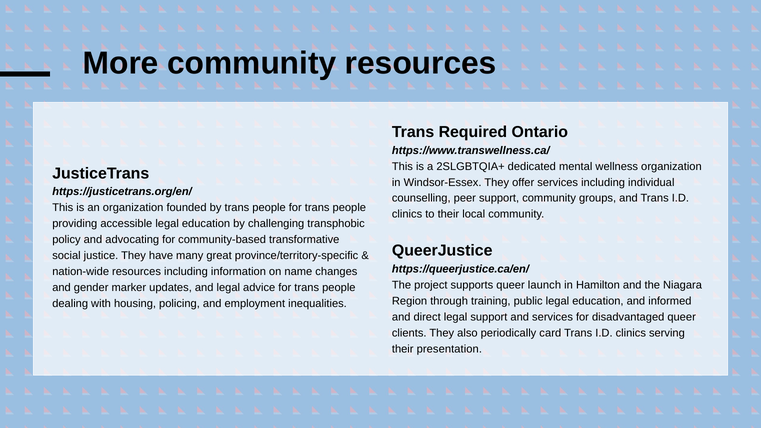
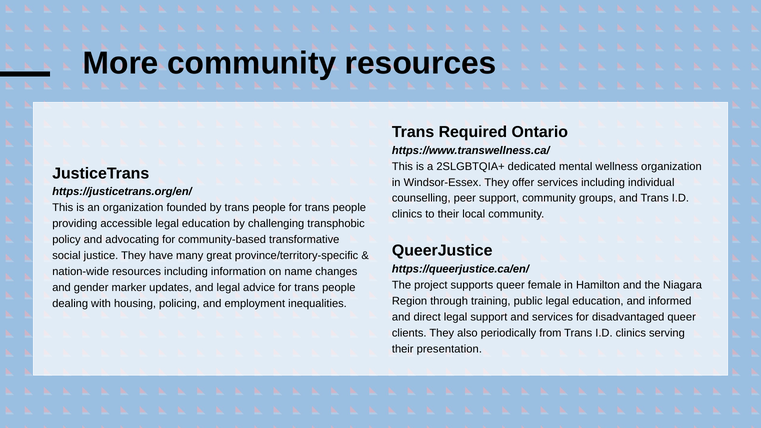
launch: launch -> female (544, 285)
card: card -> from (550, 333)
